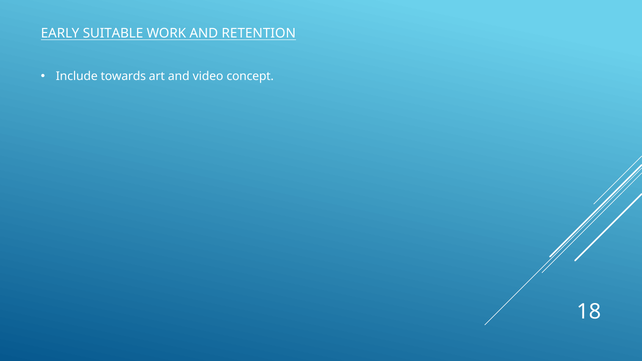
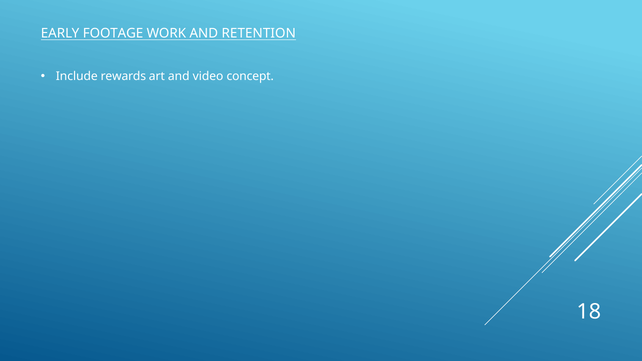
SUITABLE: SUITABLE -> FOOTAGE (113, 34)
towards: towards -> rewards (123, 76)
